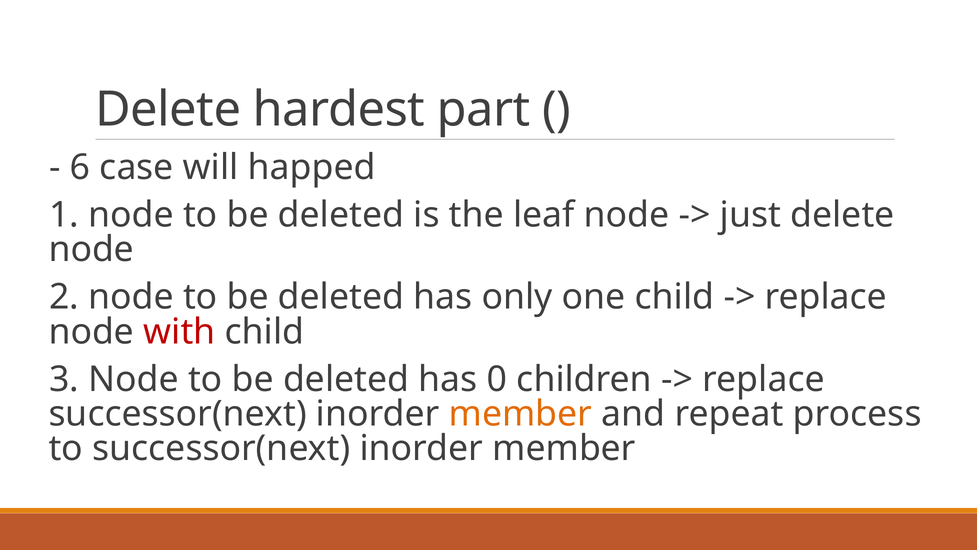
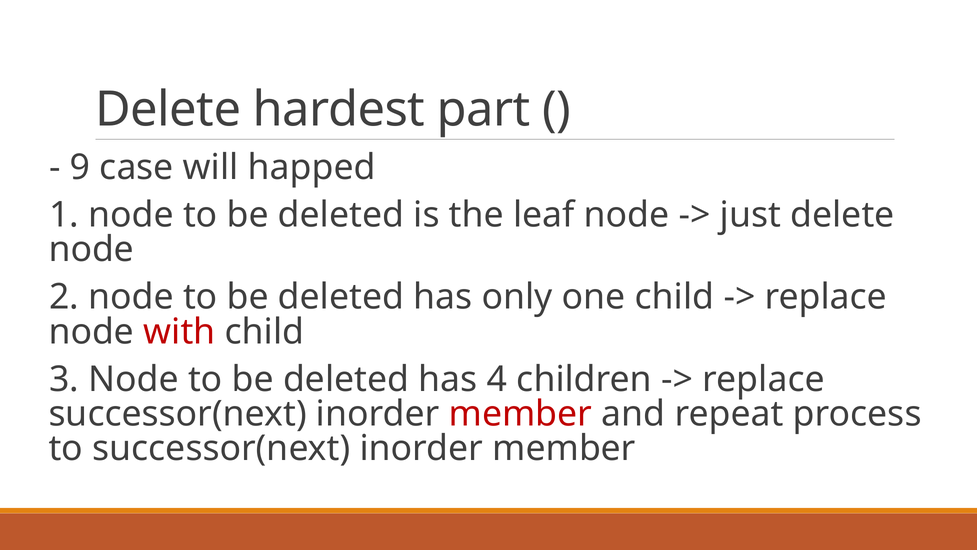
6: 6 -> 9 (80, 168)
0: 0 -> 4 (497, 379)
member colour: orange -> red (520, 414)
